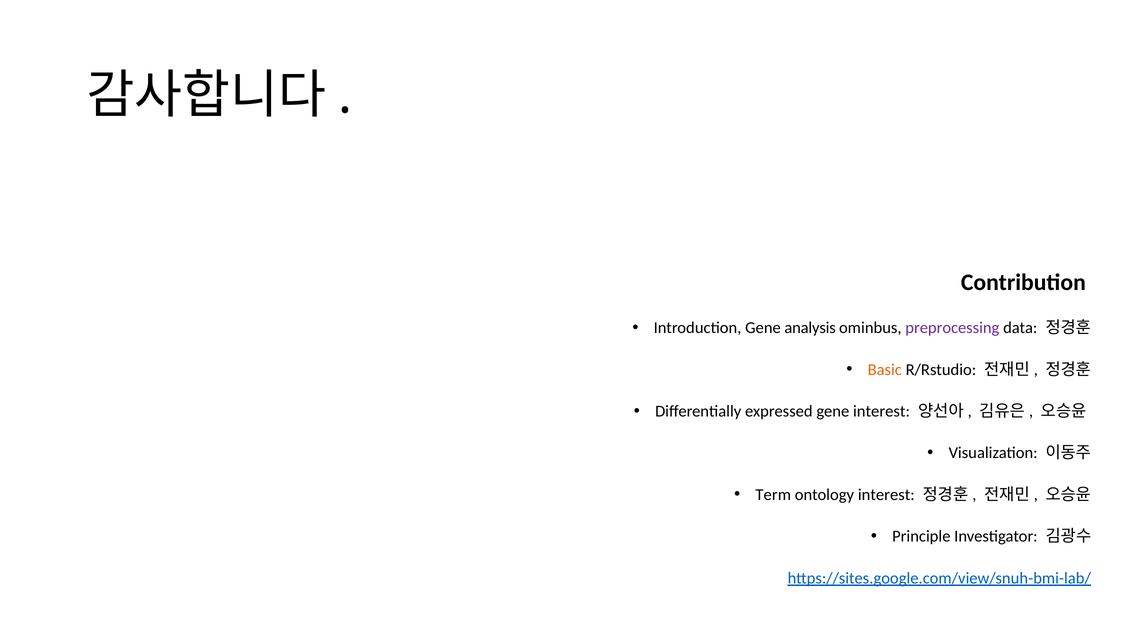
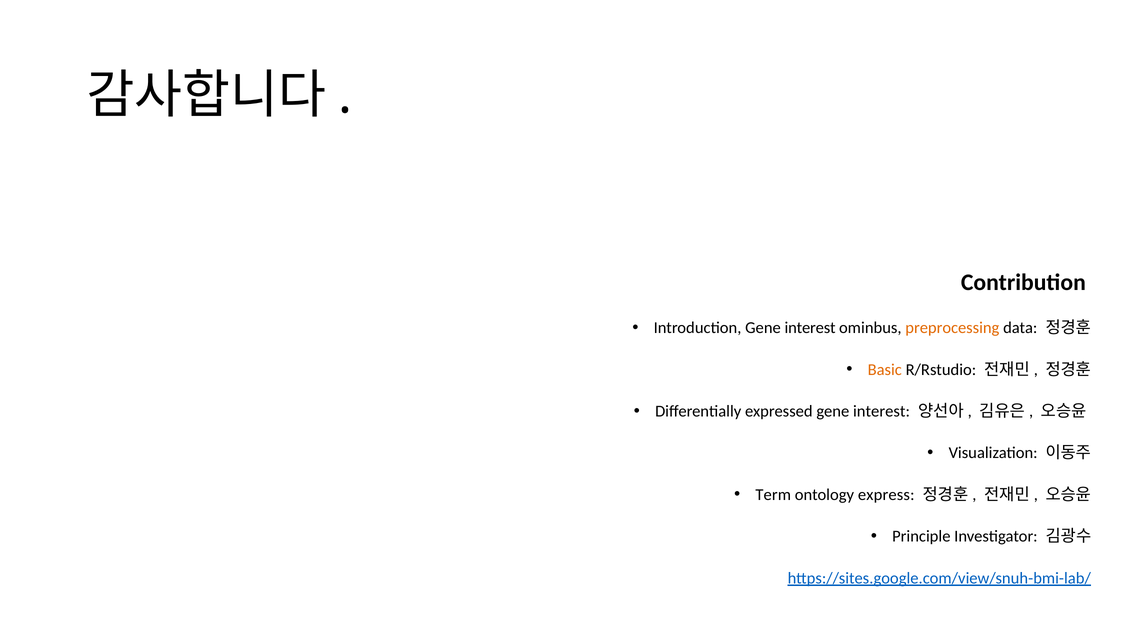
Introduction Gene analysis: analysis -> interest (810, 328)
preprocessing colour: purple -> orange (952, 328)
ontology interest: interest -> express (886, 494)
